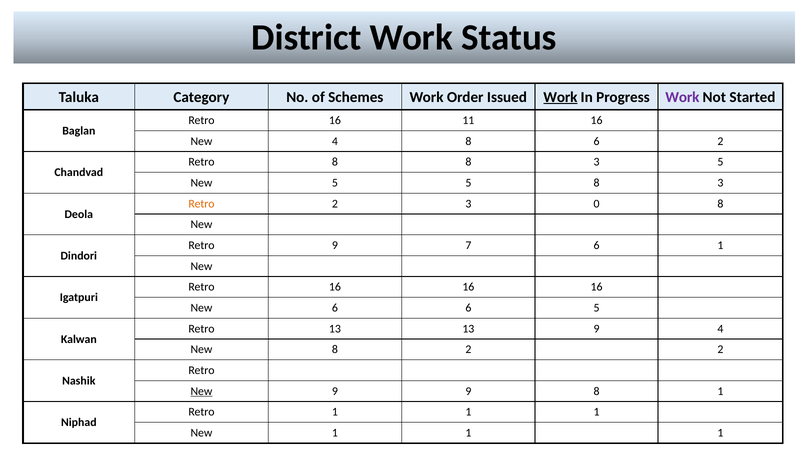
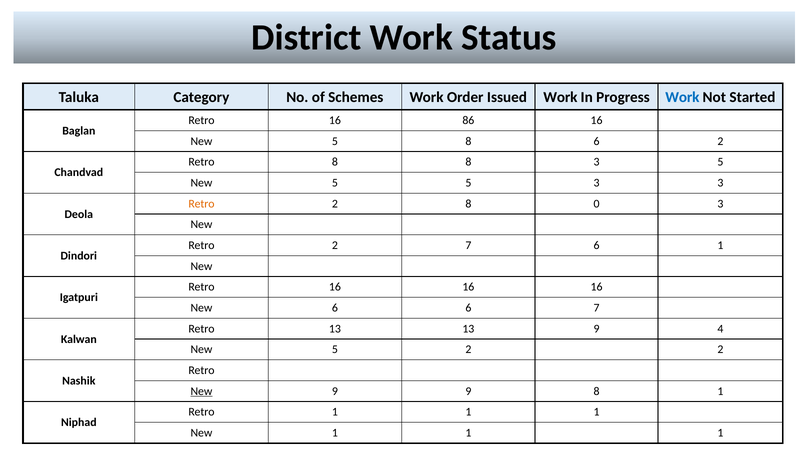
Work underline: present -> none (560, 97)
Work colour: purple -> blue (682, 97)
11: 11 -> 86 (468, 120)
4: 4 -> 5 (335, 141)
5 8: 8 -> 3 (597, 183)
2 3: 3 -> 8 (468, 204)
0 8: 8 -> 3 (720, 204)
9: 9 -> 2 (335, 245)
6 5: 5 -> 7 (597, 308)
8: 8 -> 5 (335, 350)
